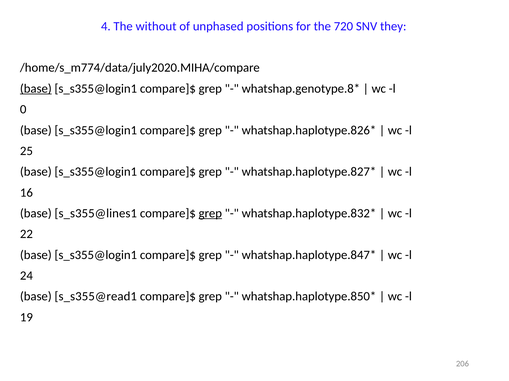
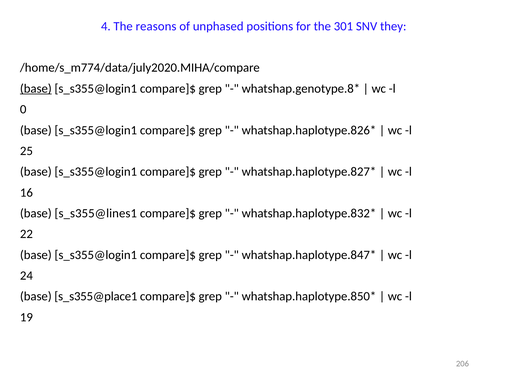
without: without -> reasons (156, 26)
720: 720 -> 301 (343, 26)
grep underline: present -> none (210, 214)
s_s355@read1: s_s355@read1 -> s_s355@place1 (96, 297)
